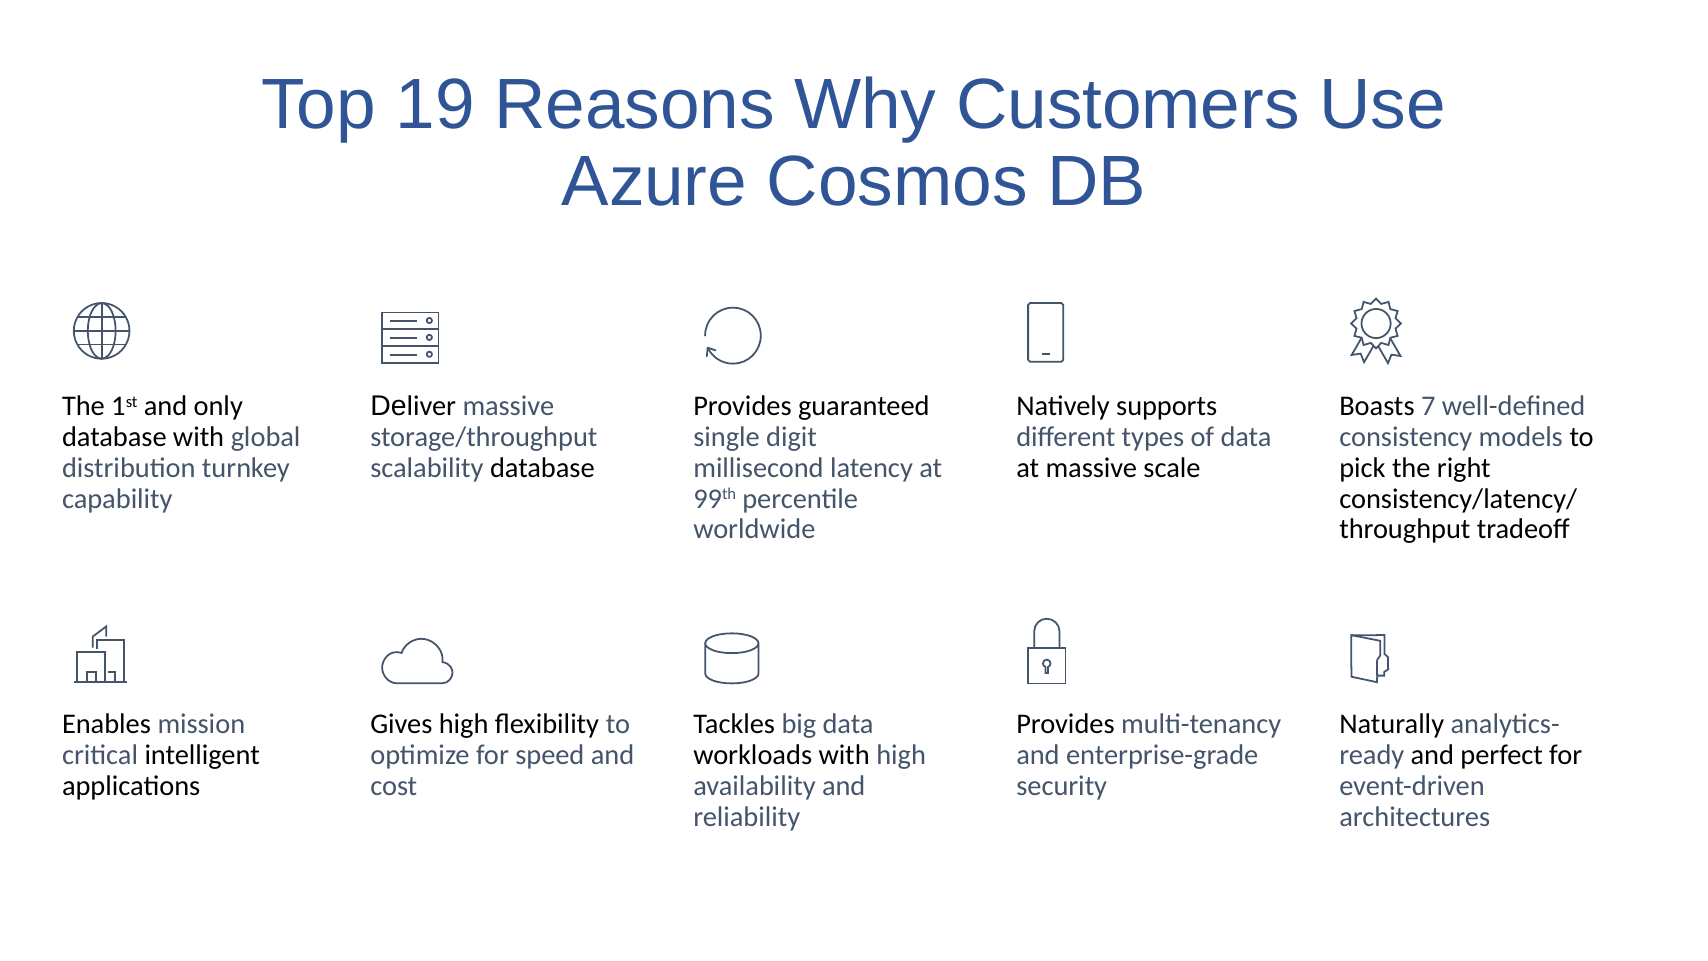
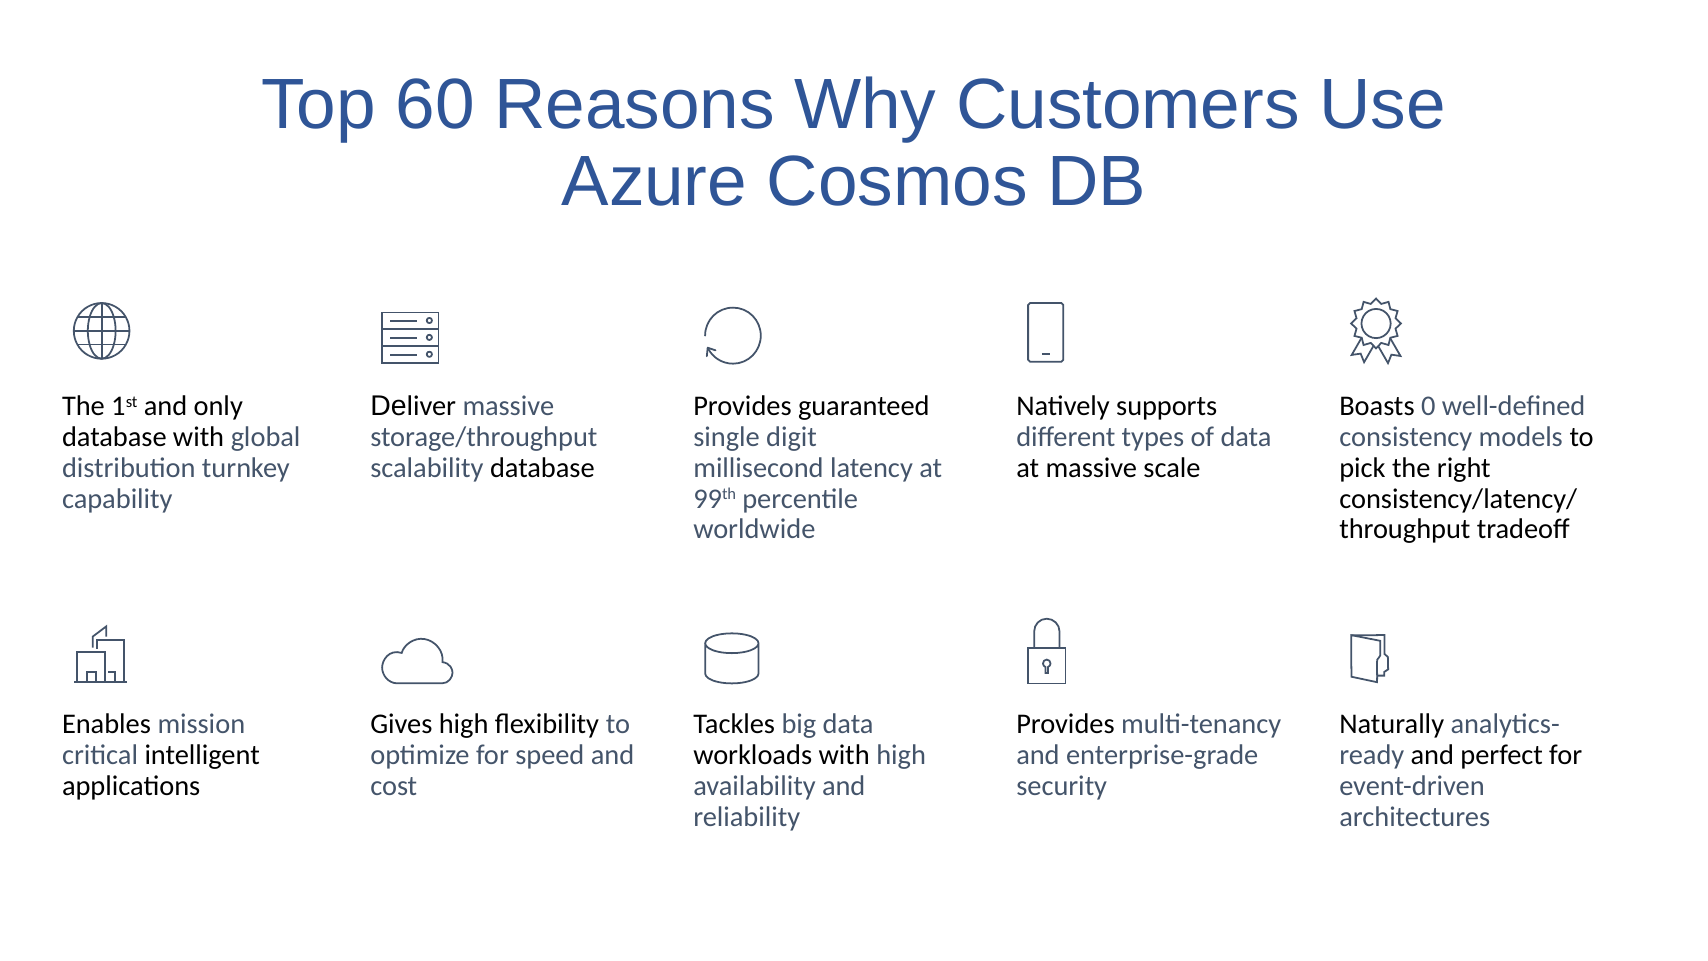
19: 19 -> 60 (435, 105)
7: 7 -> 0 (1428, 406)
